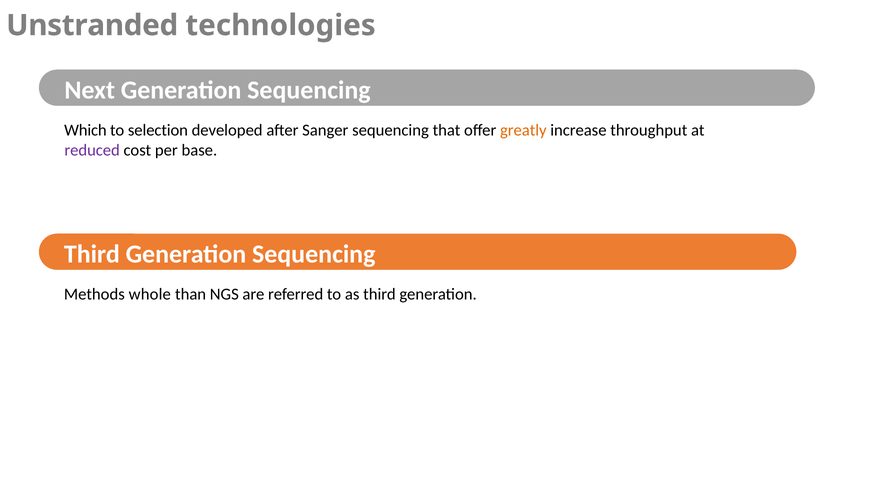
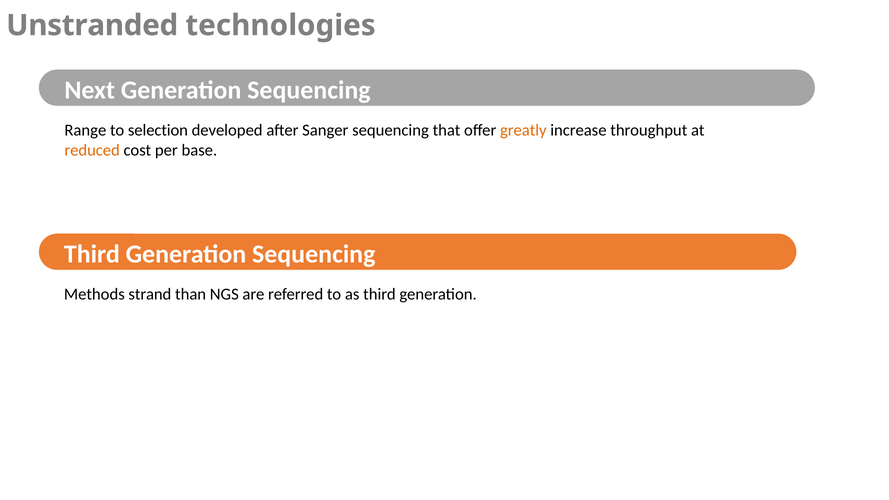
Which: Which -> Range (85, 130)
reduced colour: purple -> orange (92, 150)
whole: whole -> strand (150, 294)
